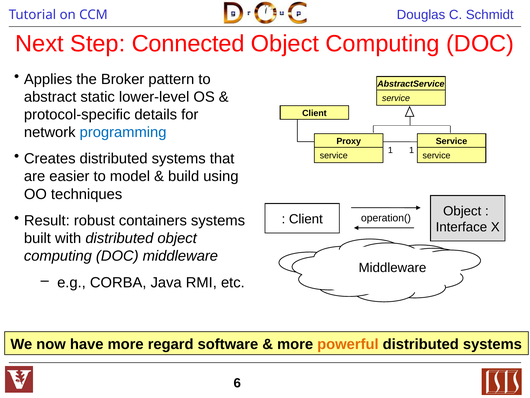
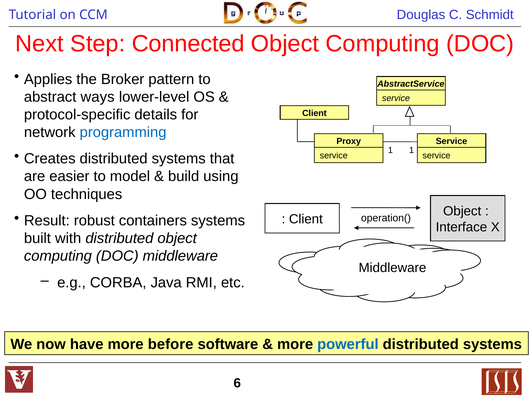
static: static -> ways (98, 97)
regard: regard -> before (171, 344)
powerful colour: orange -> blue (348, 344)
